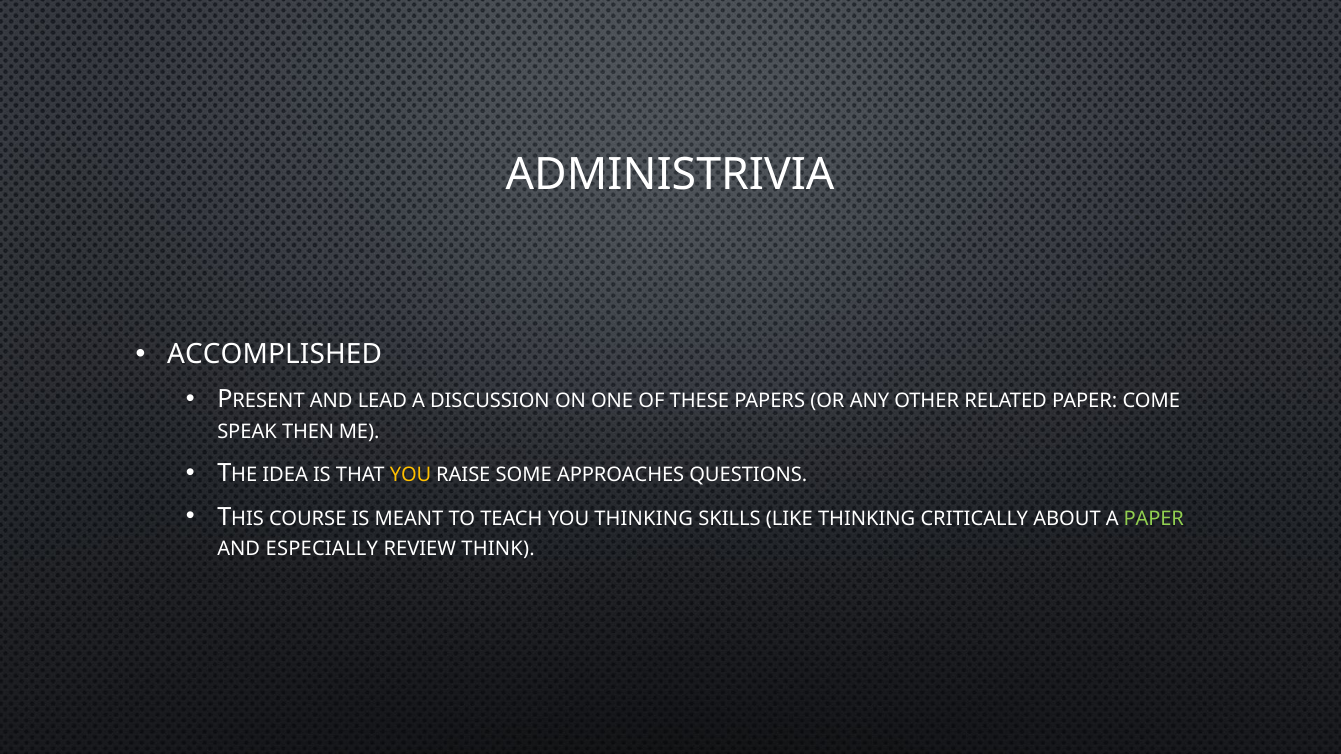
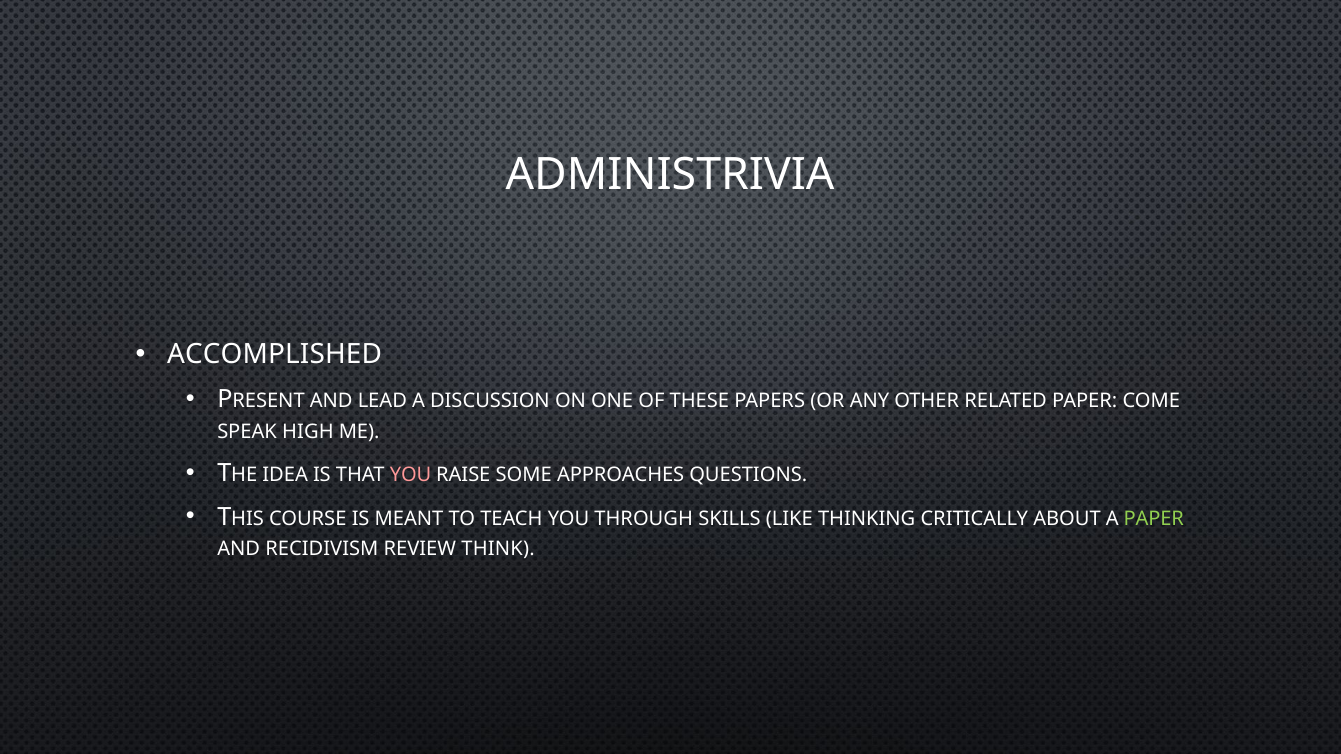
THEN: THEN -> HIGH (308, 432)
YOU colour: yellow -> pink (411, 475)
YOU THINKING: THINKING -> THROUGH (644, 519)
ESPECIALLY: ESPECIALLY -> RECIDIVISM (322, 549)
